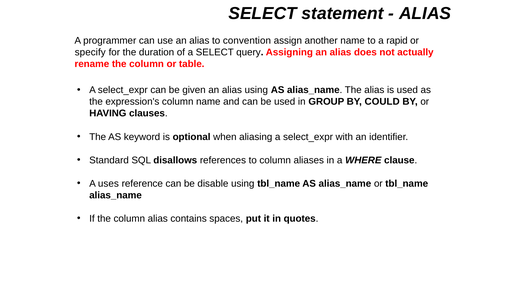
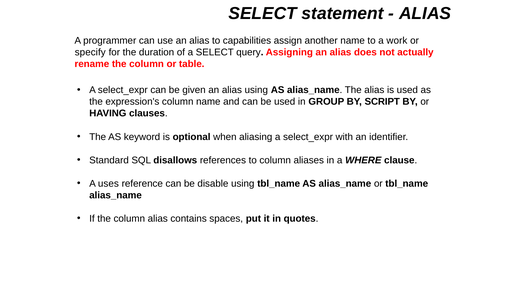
convention: convention -> capabilities (247, 41)
rapid: rapid -> work (397, 41)
COULD: COULD -> SCRIPT (382, 102)
